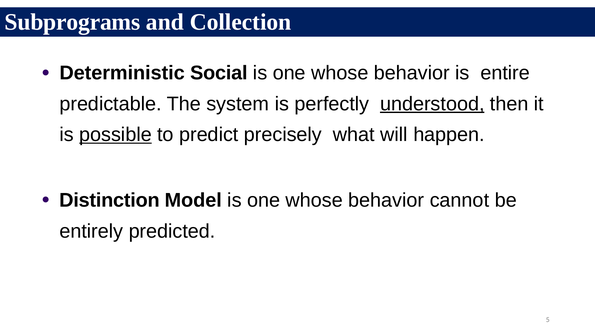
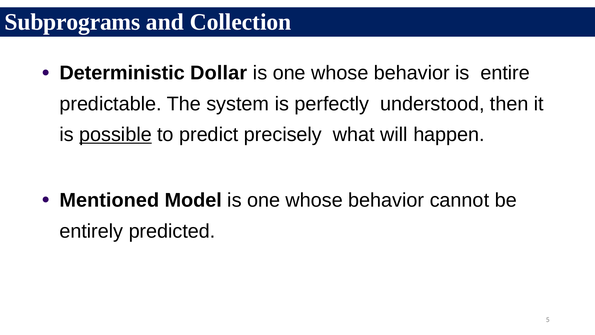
Social: Social -> Dollar (219, 73)
understood underline: present -> none (432, 104)
Distinction: Distinction -> Mentioned (109, 200)
